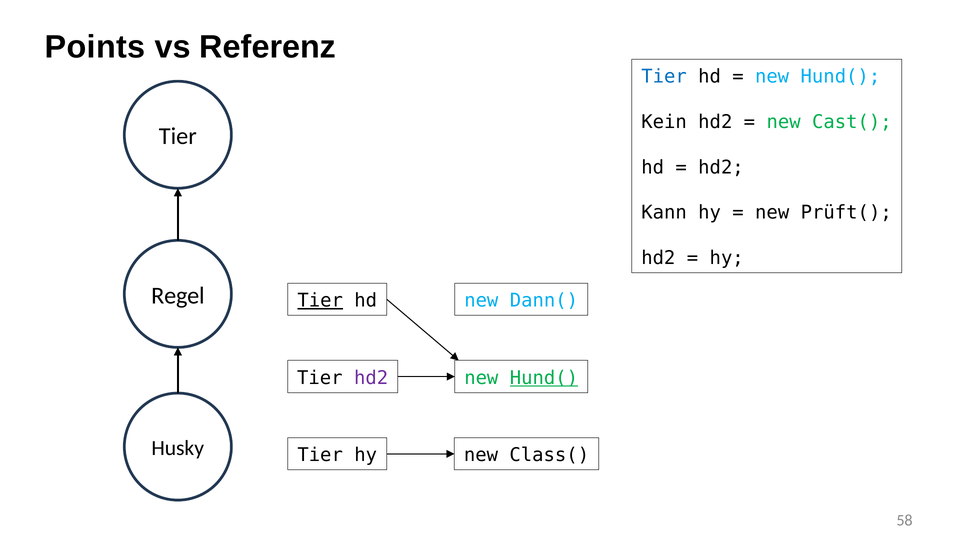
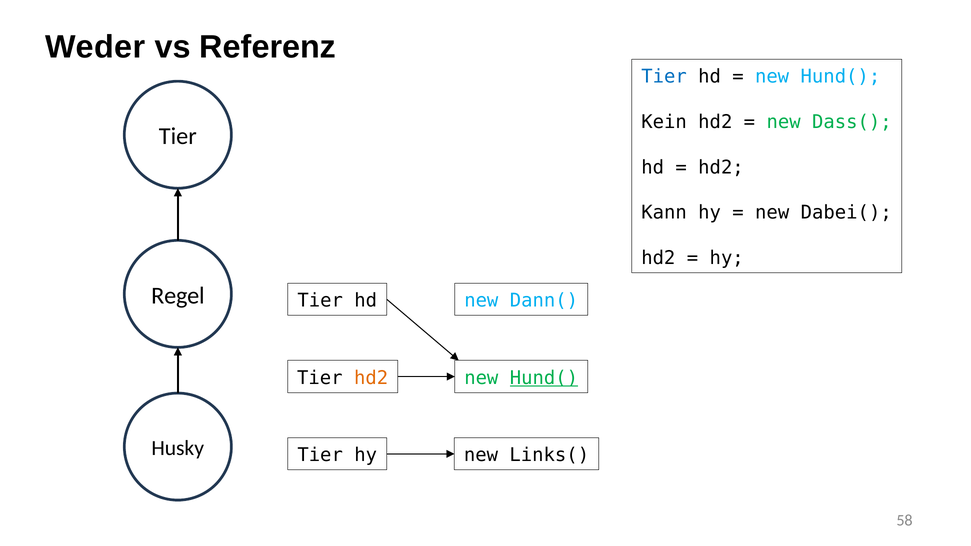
Points: Points -> Weder (95, 47)
Cast(: Cast( -> Dass( (852, 122)
Prüft(: Prüft( -> Dabei( (846, 213)
Tier underline: present -> none (320, 301)
hd2 colour: purple -> orange (371, 378)
Class(: Class( -> Links( (549, 455)
